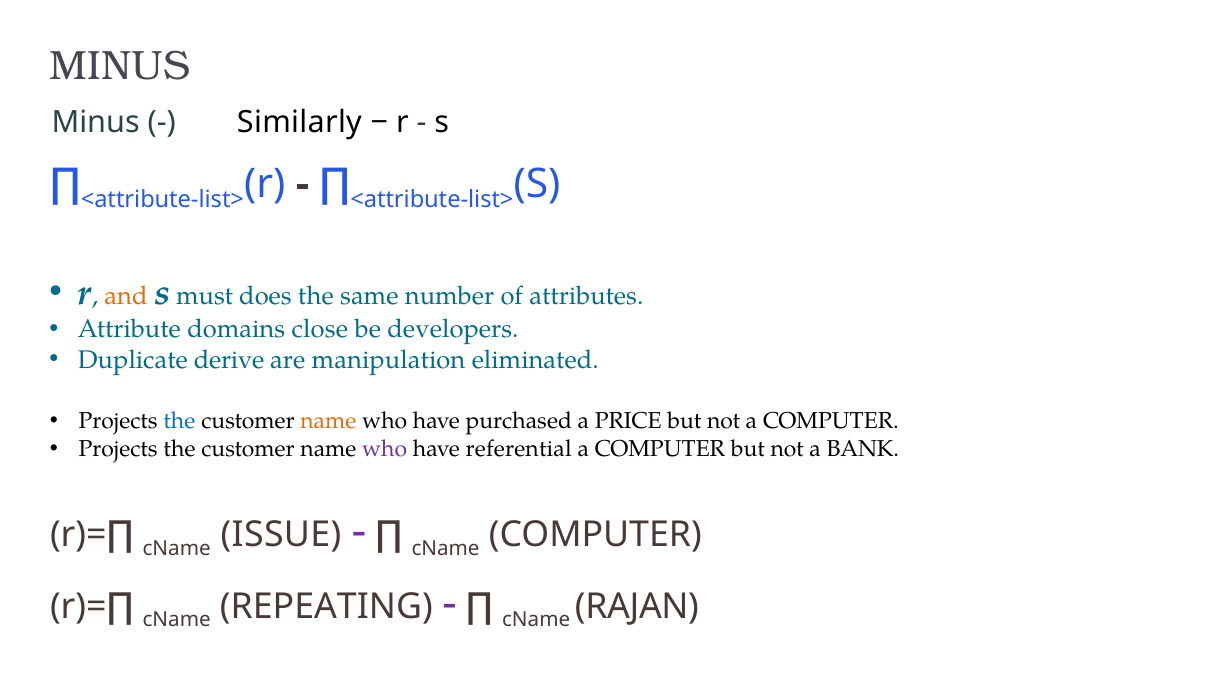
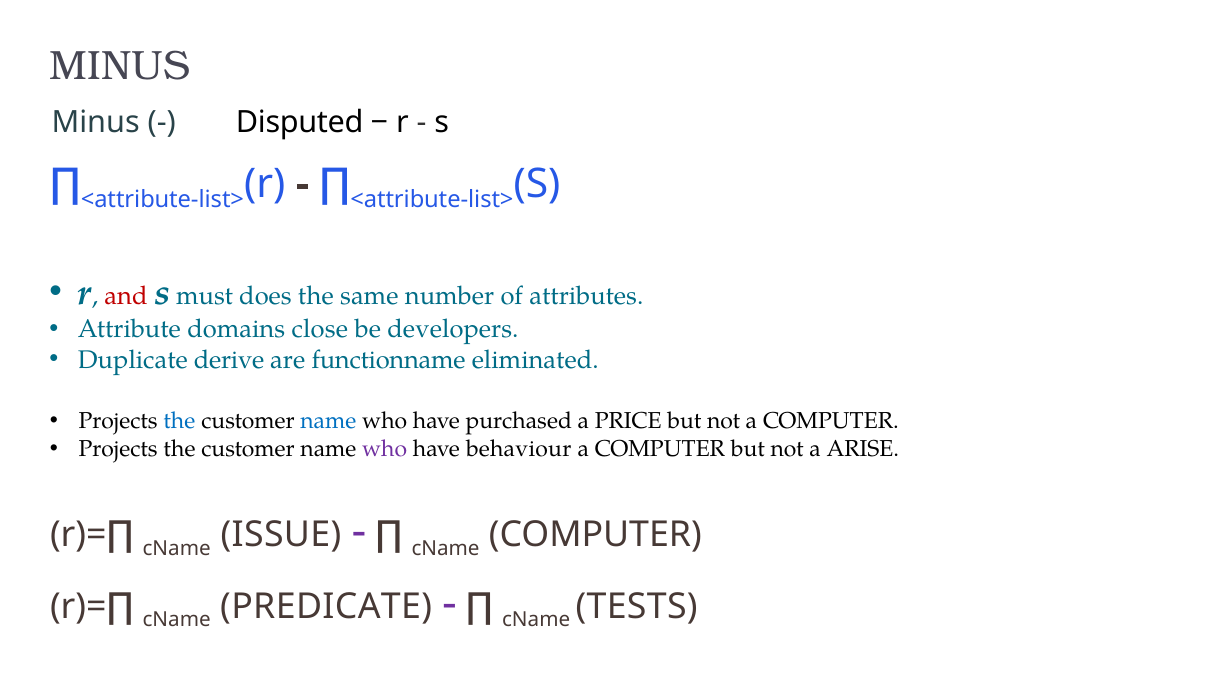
Similarly: Similarly -> Disputed (300, 122)
and colour: orange -> red (126, 296)
manipulation: manipulation -> functionname (389, 359)
name colour: orange -> blue (328, 421)
referential: referential -> behaviour (519, 449)
BANK: BANK -> ARISE (863, 449)
REPEATING: REPEATING -> PREDICATE (326, 606)
RAJAN: RAJAN -> TESTS (637, 606)
